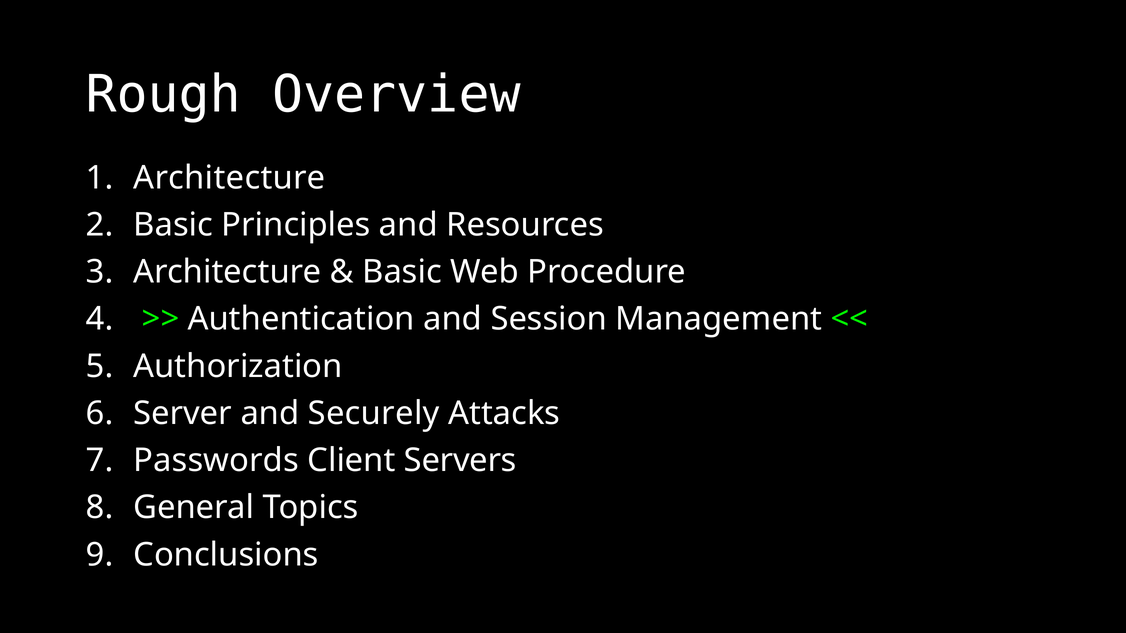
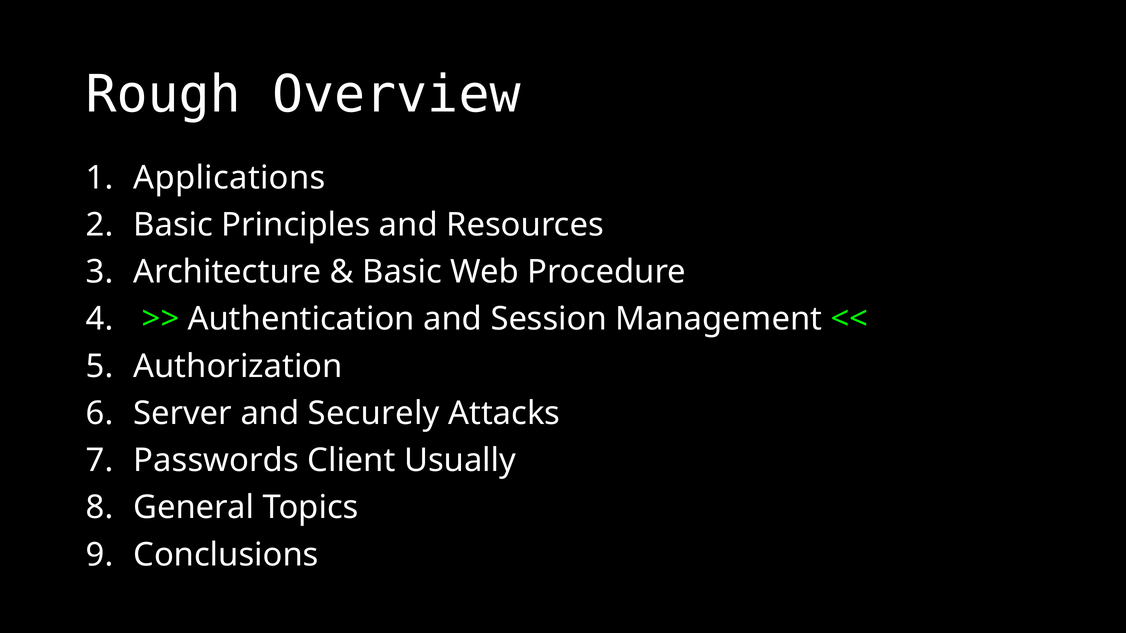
Architecture: Architecture -> Applications (229, 178)
Servers: Servers -> Usually (460, 461)
